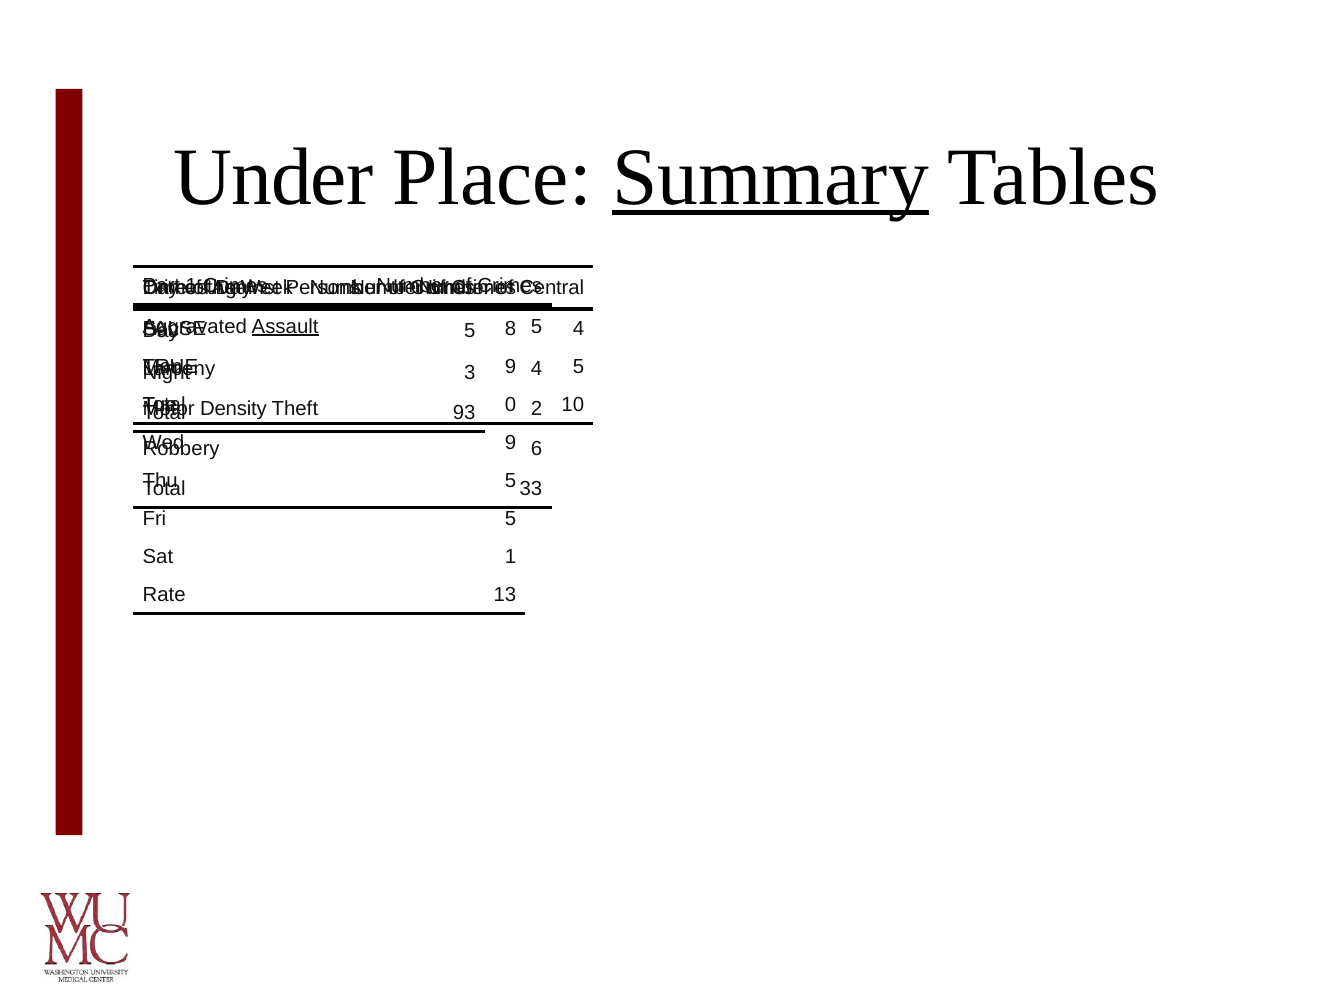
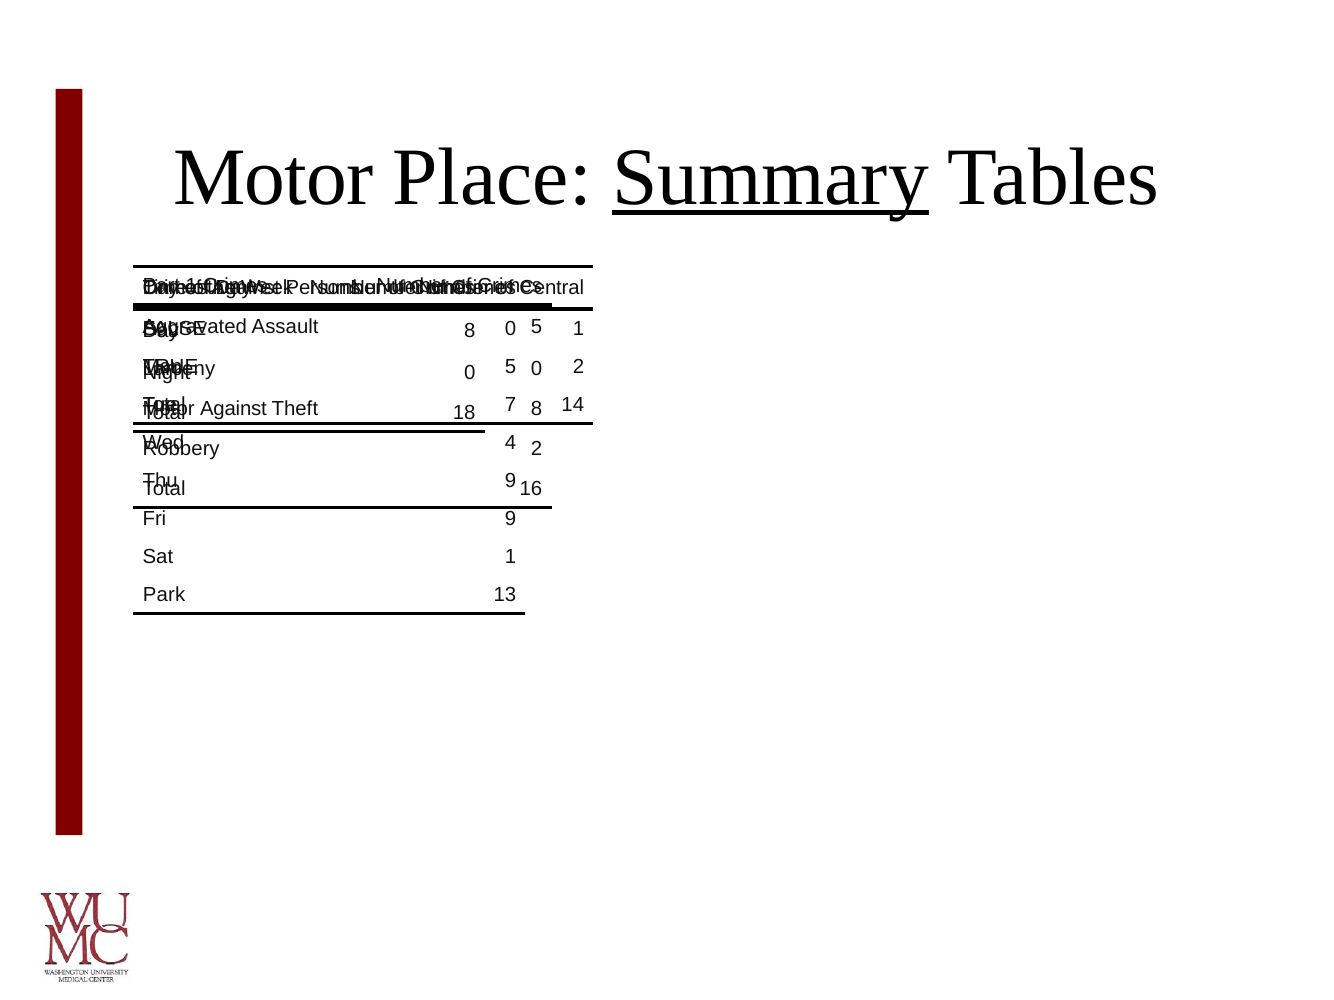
Under: Under -> Motor (273, 178)
Assault underline: present -> none (285, 326)
8: 8 -> 0 (511, 329)
4: 4 -> 1 (578, 329)
5: 5 -> 8 (470, 331)
9: 9 -> 5 (511, 367)
5: 5 -> 2 (578, 367)
4: 4 -> 0 (537, 369)
3: 3 -> 0 (470, 373)
0: 0 -> 7 (511, 405)
10: 10 -> 14 (573, 405)
Density: Density -> Against (233, 409)
Theft 2: 2 -> 8 (537, 409)
93: 93 -> 18 (464, 413)
9: 9 -> 4 (511, 443)
6: 6 -> 2 (537, 449)
5: 5 -> 9 (511, 481)
33: 33 -> 16 (531, 489)
Fri 5: 5 -> 9 (511, 519)
Rate: Rate -> Park (164, 595)
